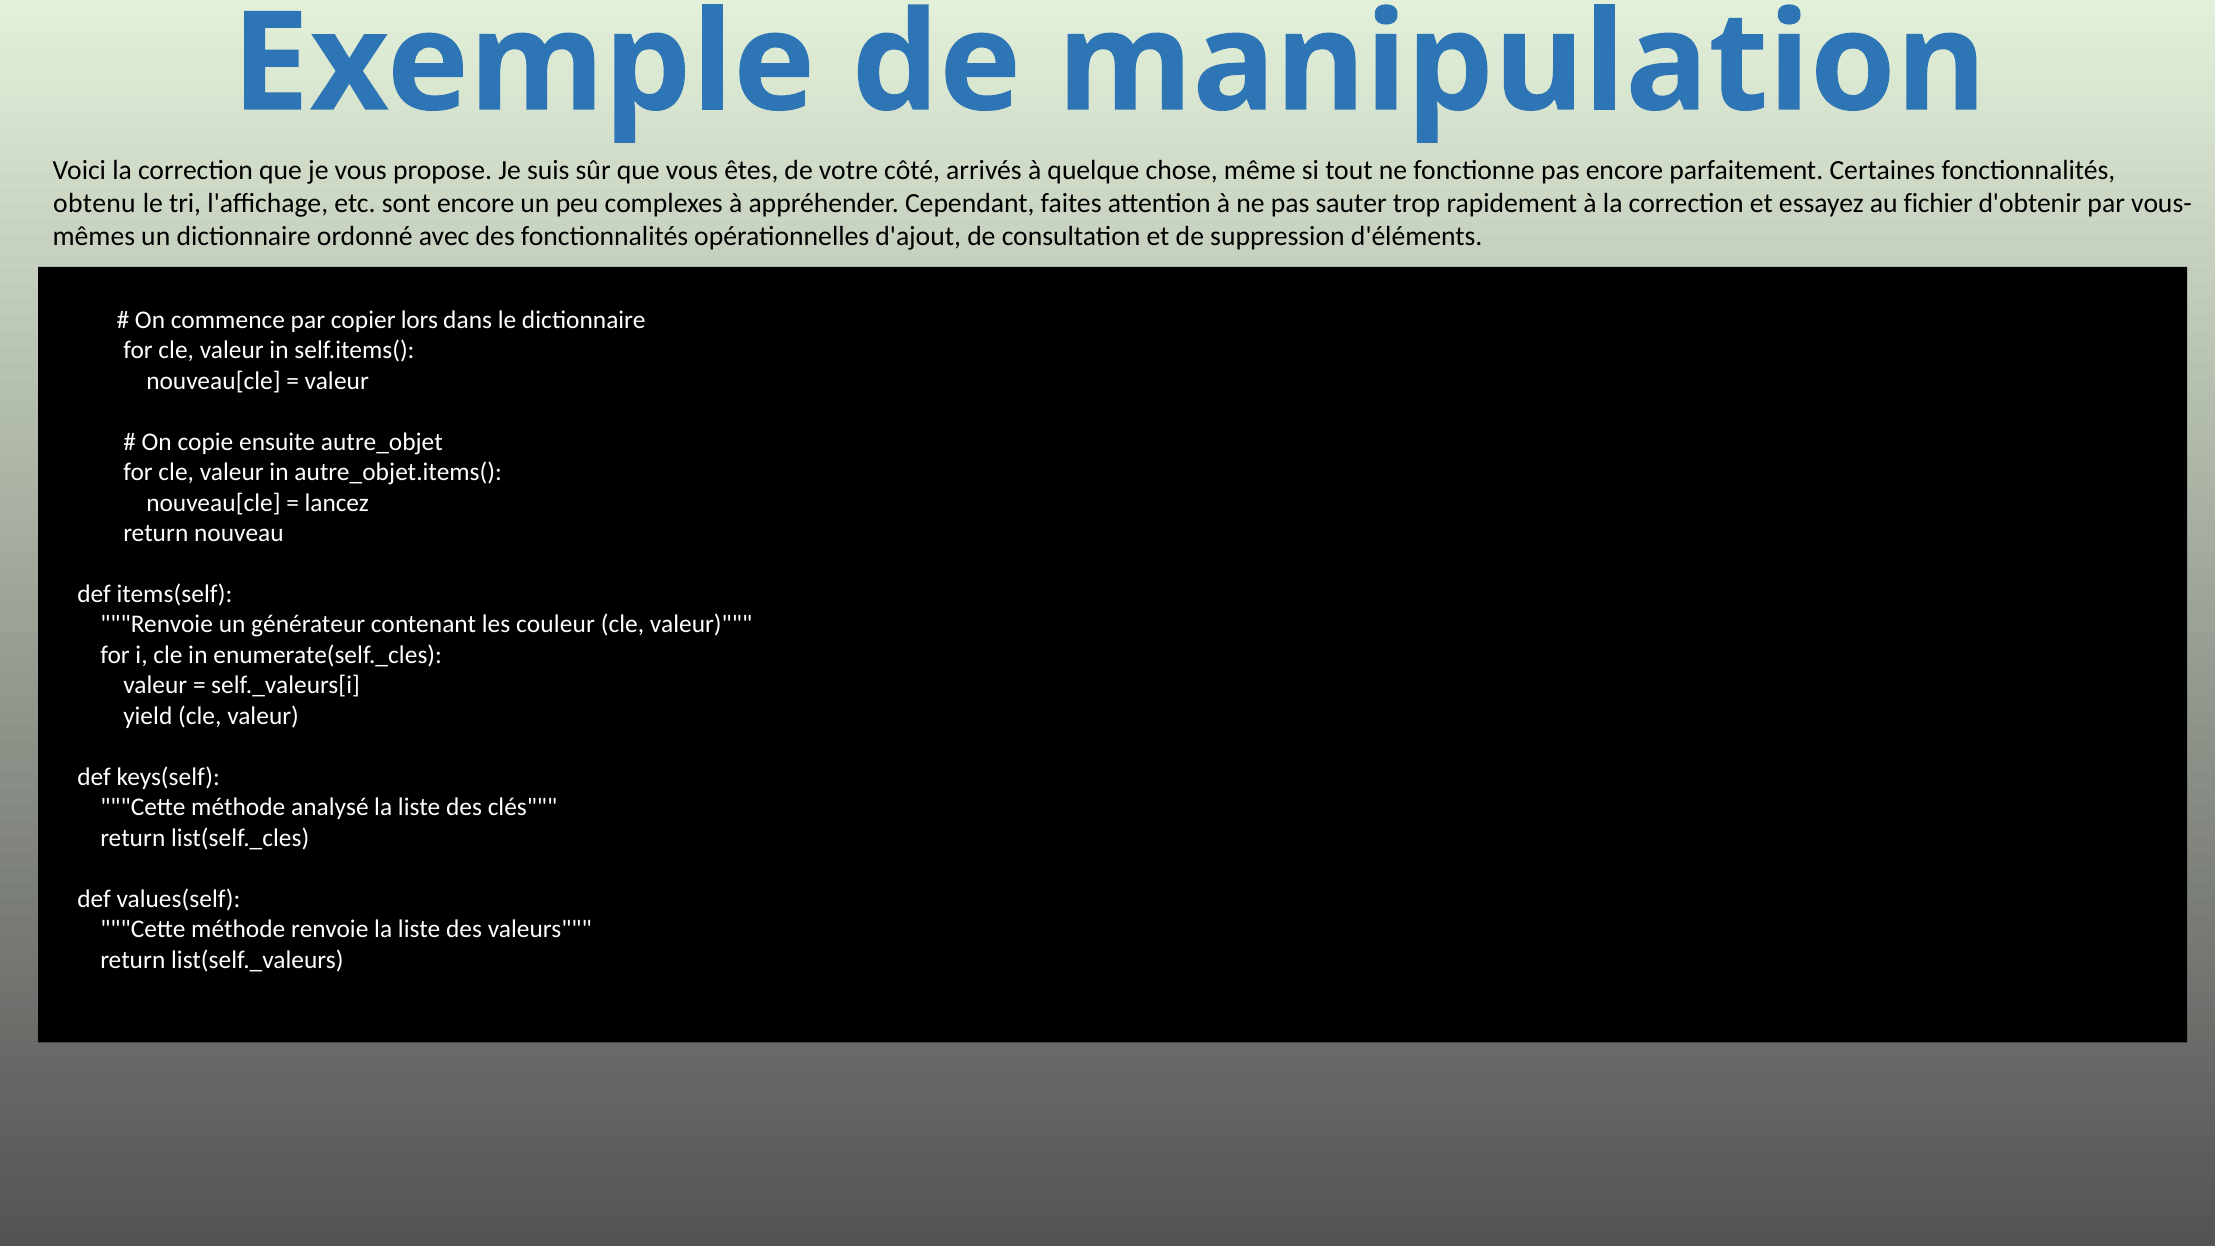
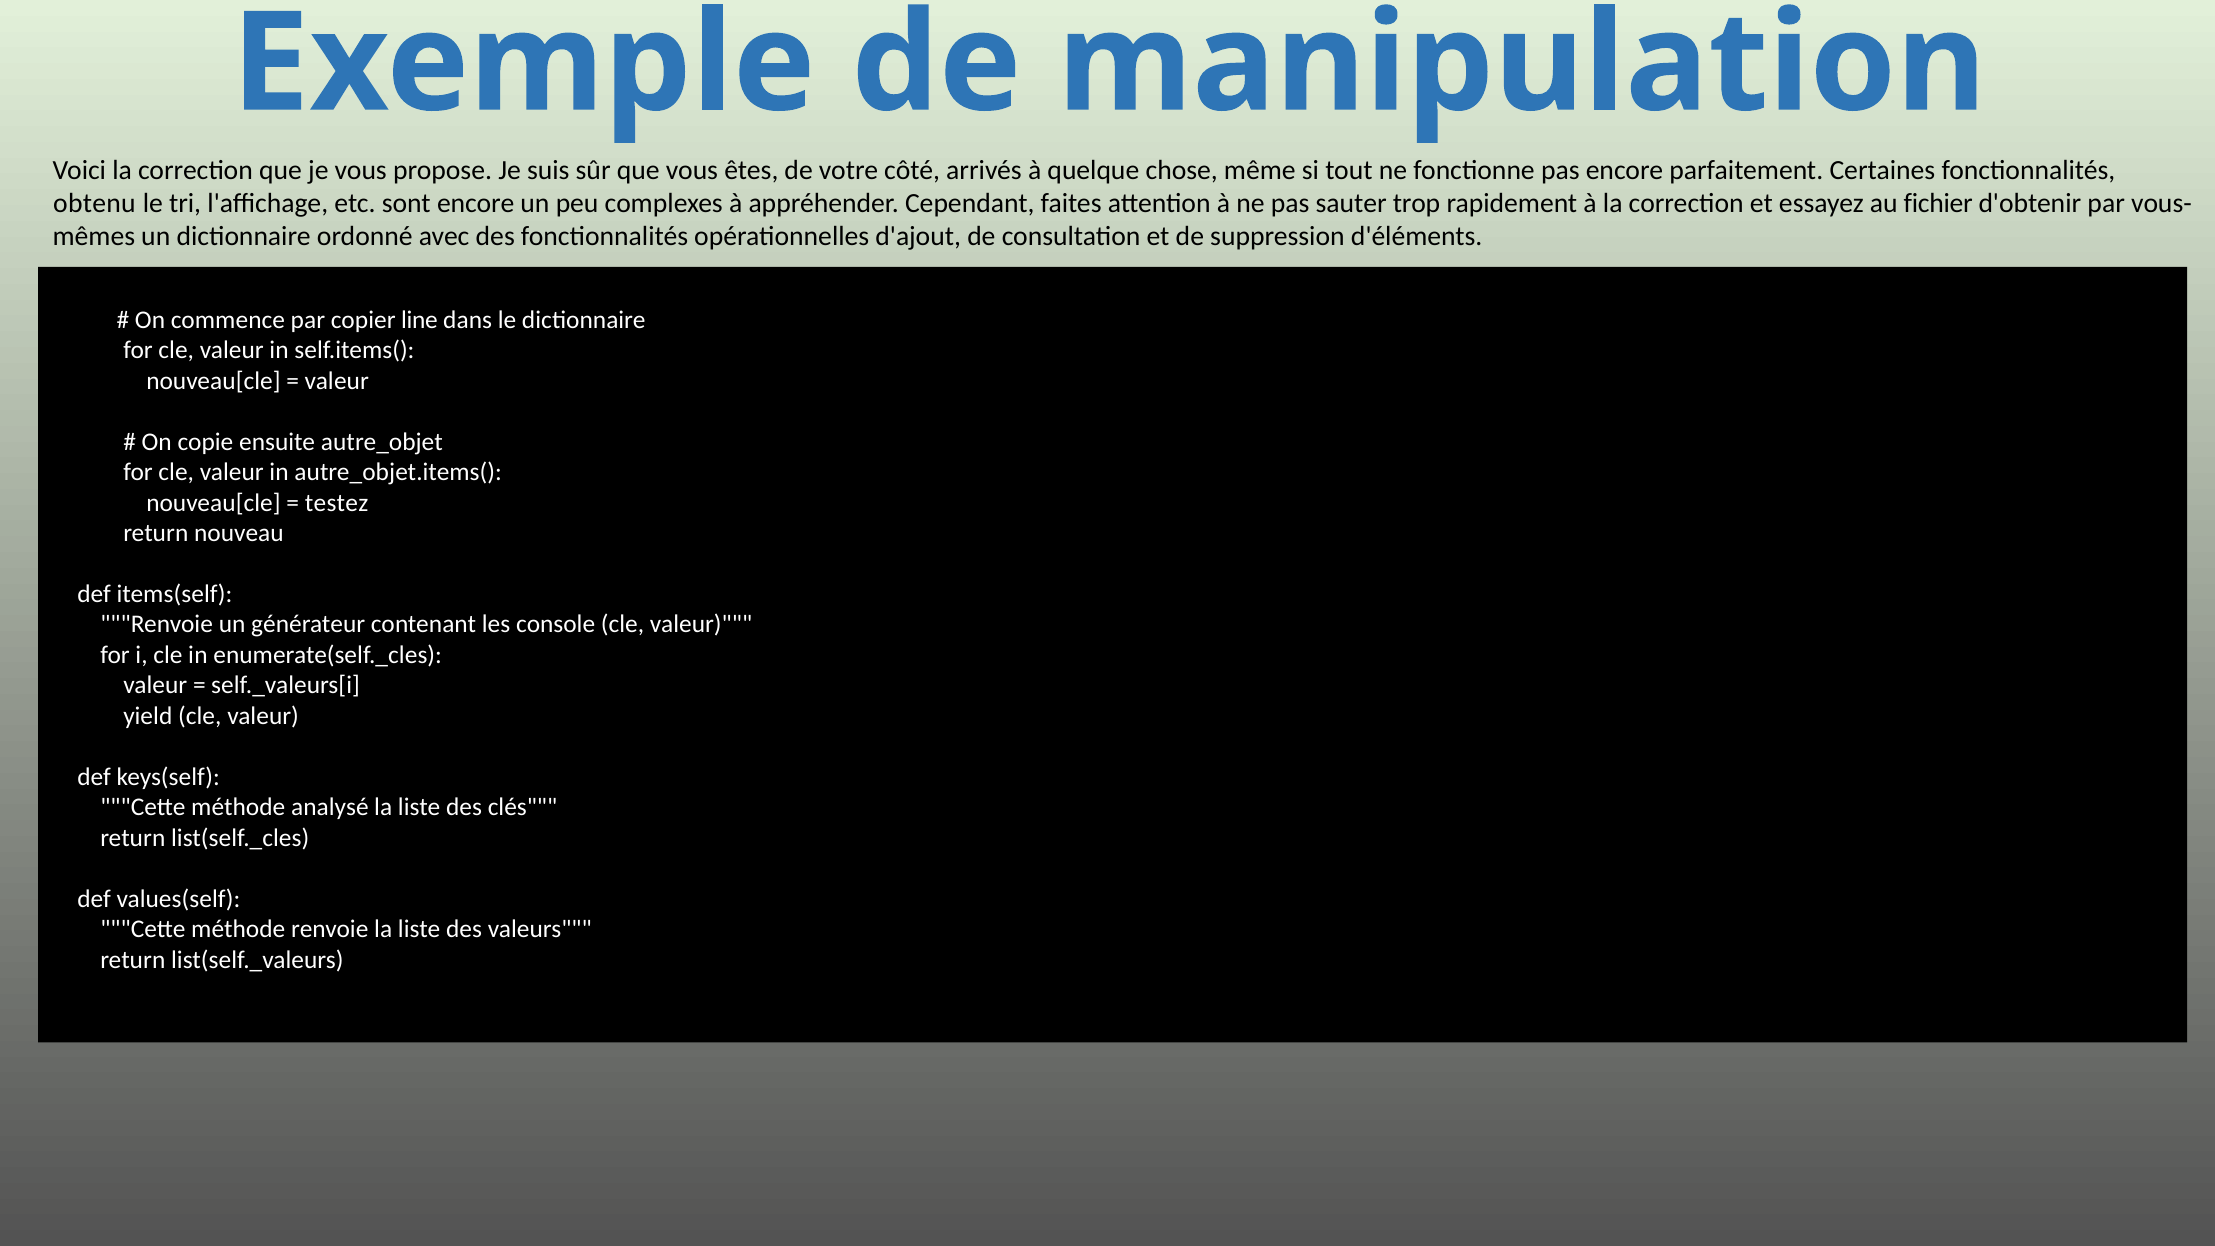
lors: lors -> line (419, 320)
lancez: lancez -> testez (337, 503)
couleur: couleur -> console (556, 625)
